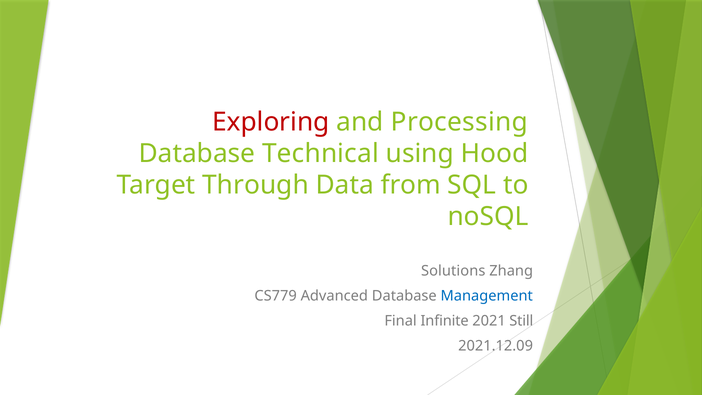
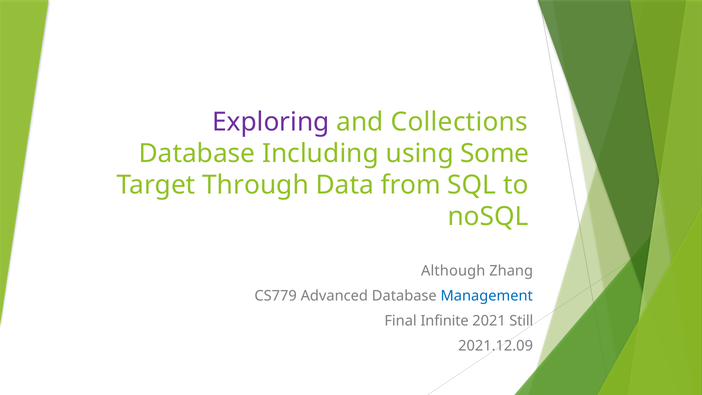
Exploring colour: red -> purple (271, 122)
Processing: Processing -> Collections (459, 122)
Technical: Technical -> Including (321, 153)
Hood: Hood -> Some (495, 153)
Solutions: Solutions -> Although (453, 271)
